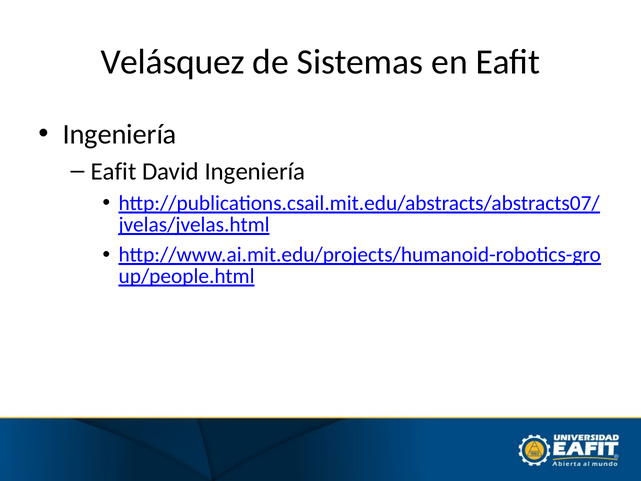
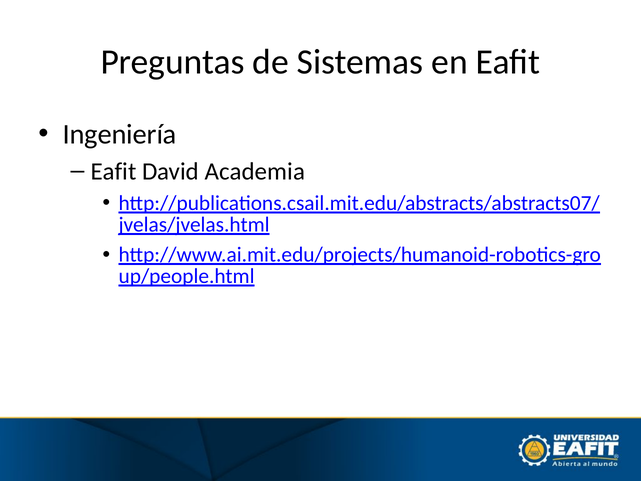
Velásquez: Velásquez -> Preguntas (173, 62)
David Ingeniería: Ingeniería -> Academia (255, 171)
